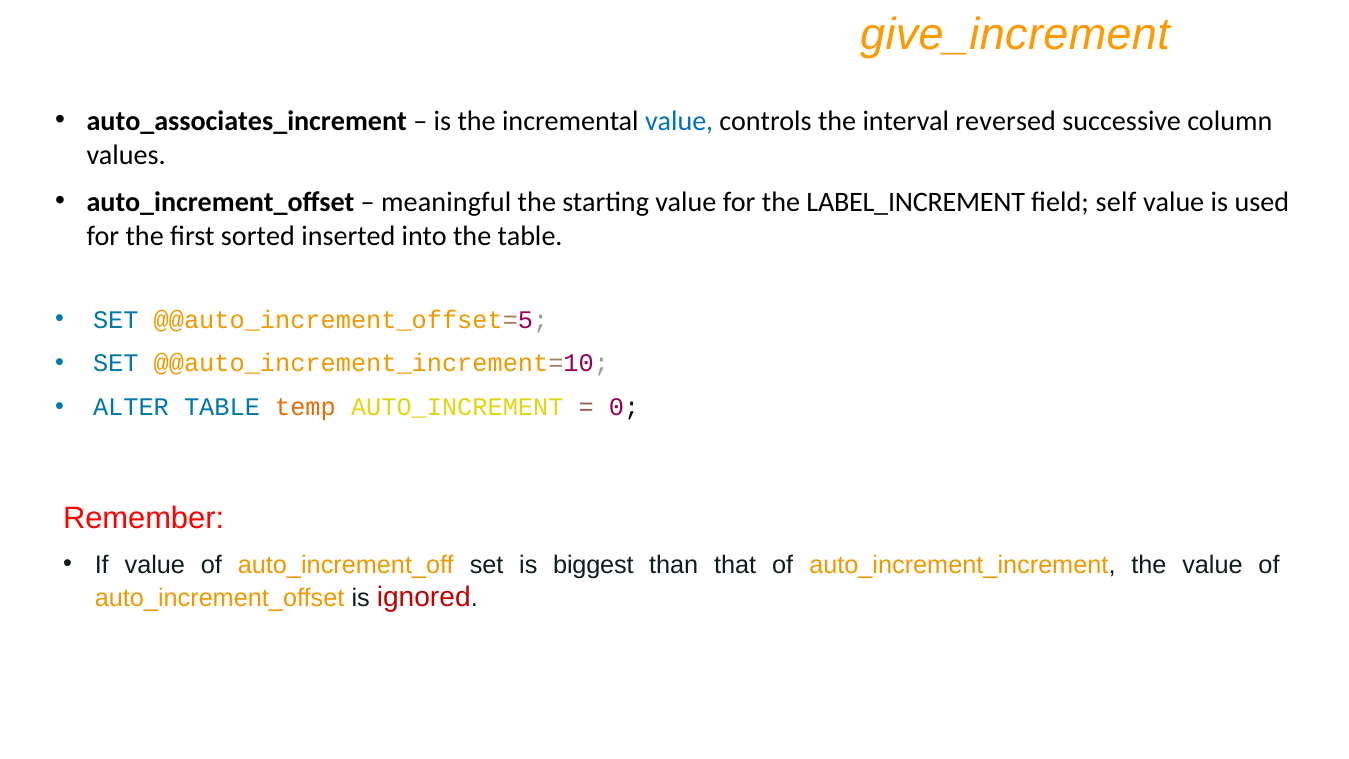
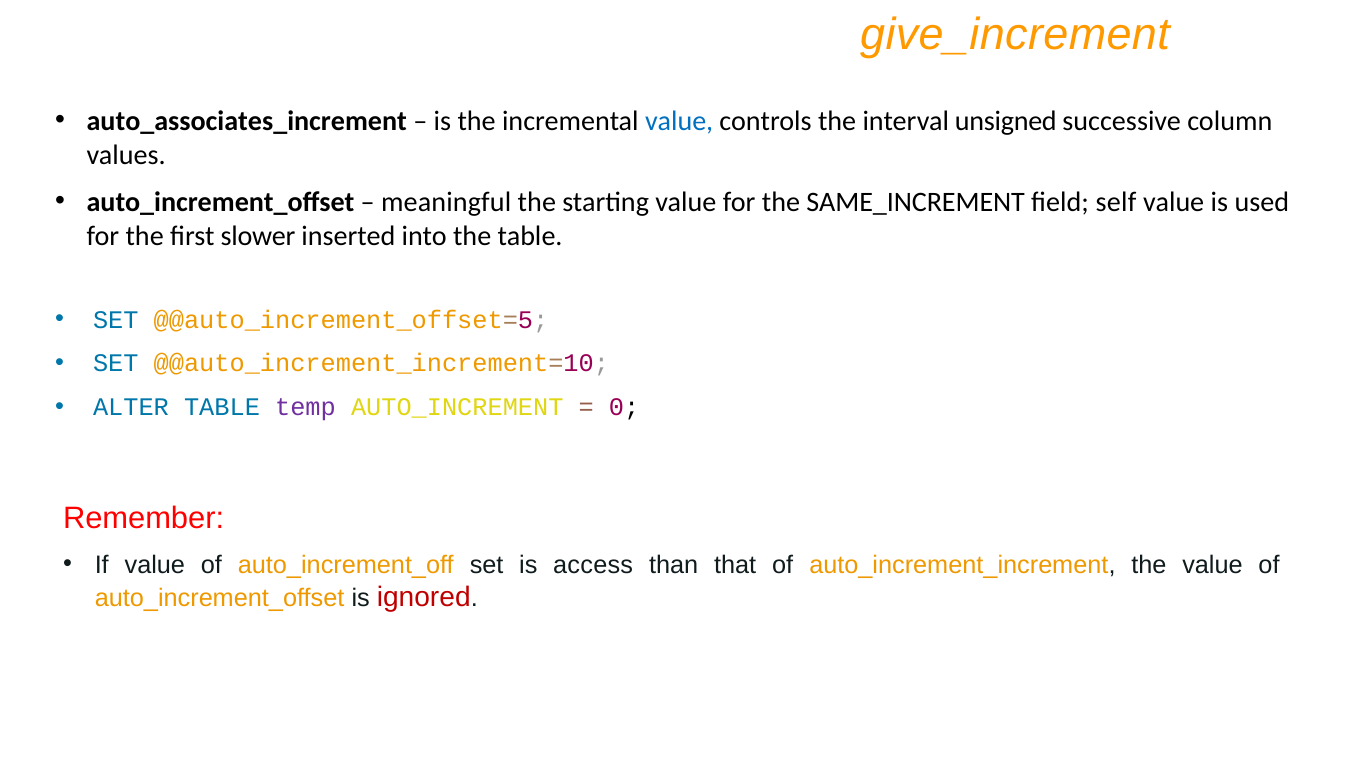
reversed: reversed -> unsigned (1006, 121)
LABEL_INCREMENT: LABEL_INCREMENT -> SAME_INCREMENT (916, 202)
sorted: sorted -> slower (258, 236)
temp colour: orange -> purple (305, 407)
biggest: biggest -> access (593, 565)
